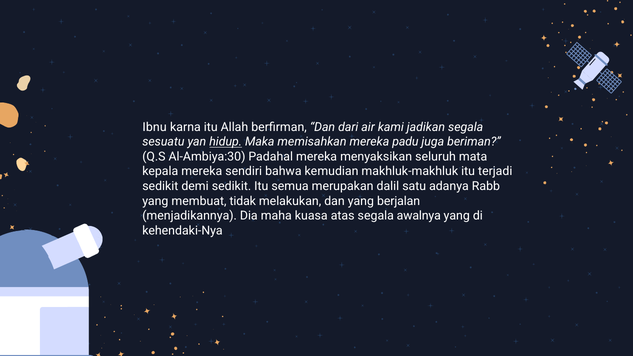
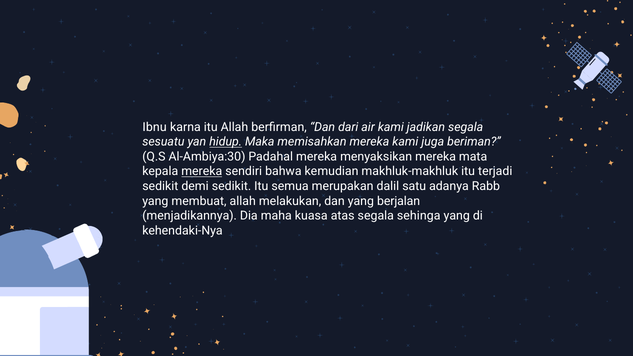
mereka padu: padu -> kami (405, 142)
menyaksikan seluruh: seluruh -> mereka (436, 157)
mereka underline: none -> present (202, 171)
membuat tidak: tidak -> allah (243, 201)
awalnya: awalnya -> sehinga (419, 216)
